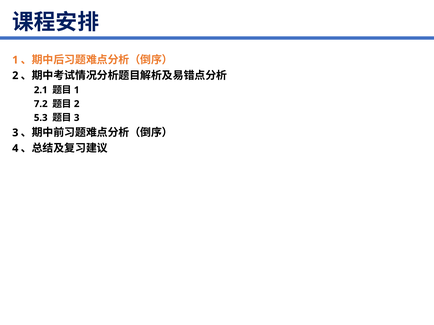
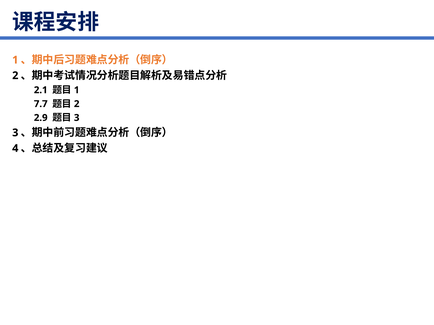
7.2: 7.2 -> 7.7 (41, 104)
5.3: 5.3 -> 2.9 (41, 118)
